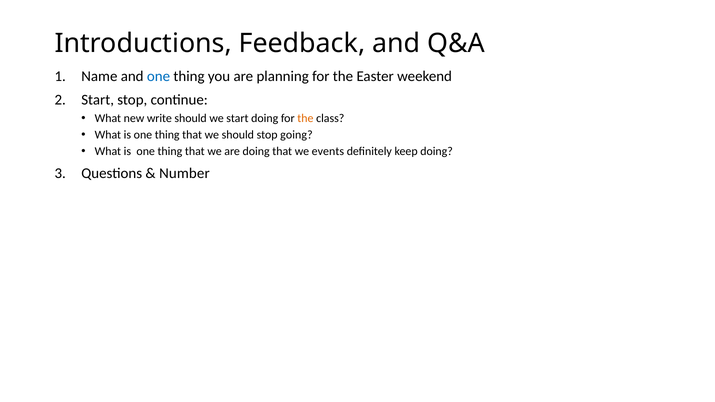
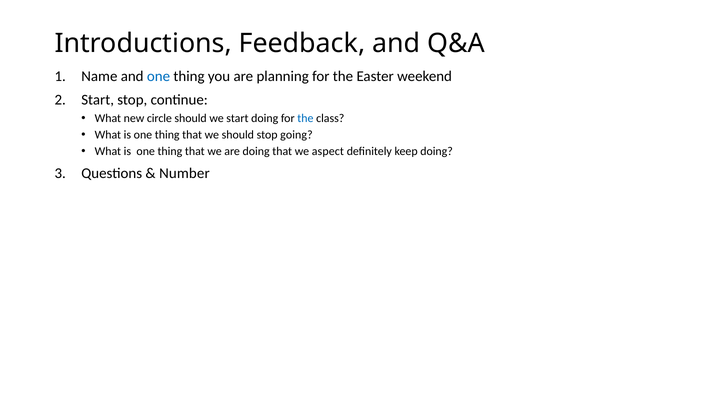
write: write -> circle (159, 118)
the colour: orange -> blue (305, 118)
events: events -> aspect (328, 151)
